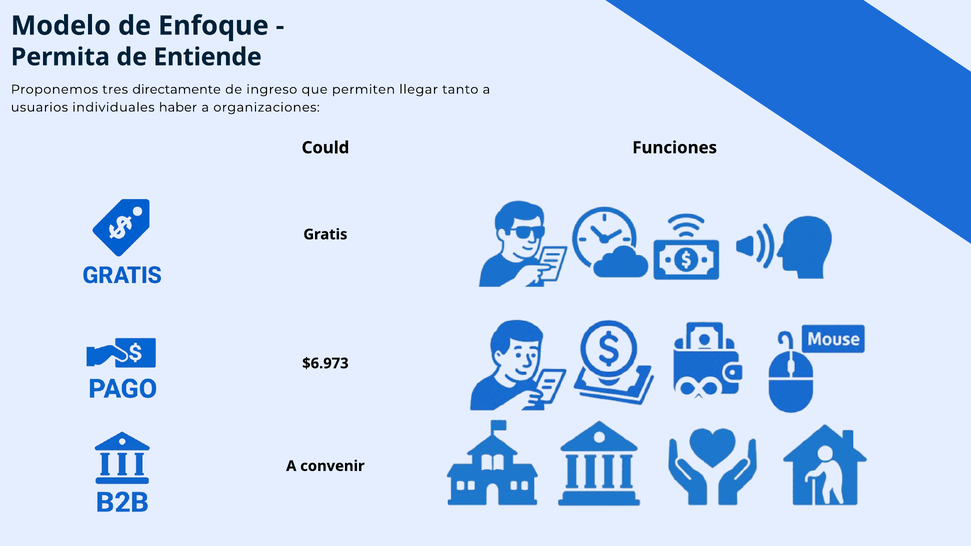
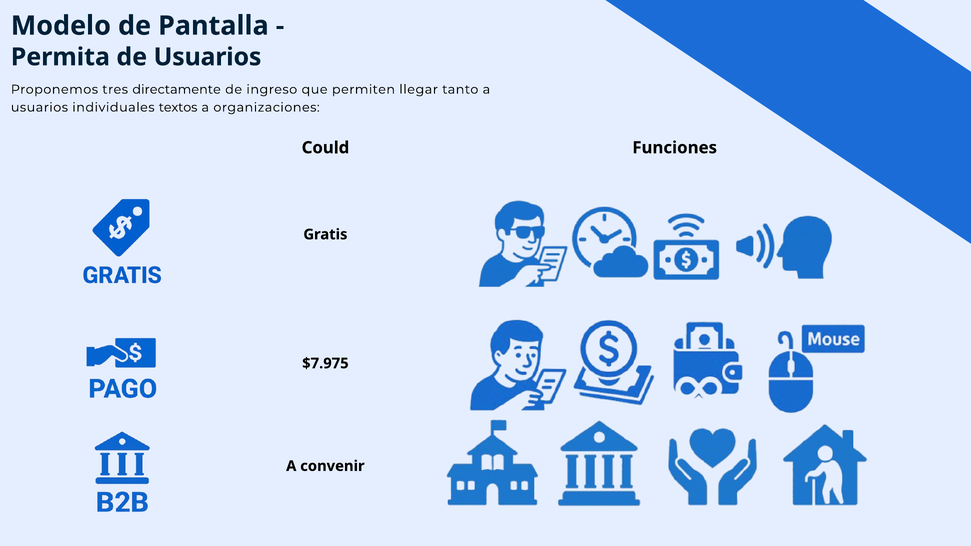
Enfoque: Enfoque -> Pantalla (213, 26)
de Entiende: Entiende -> Usuarios (207, 57)
haber: haber -> textos (178, 107)
$6.973: $6.973 -> $7.975 (325, 364)
